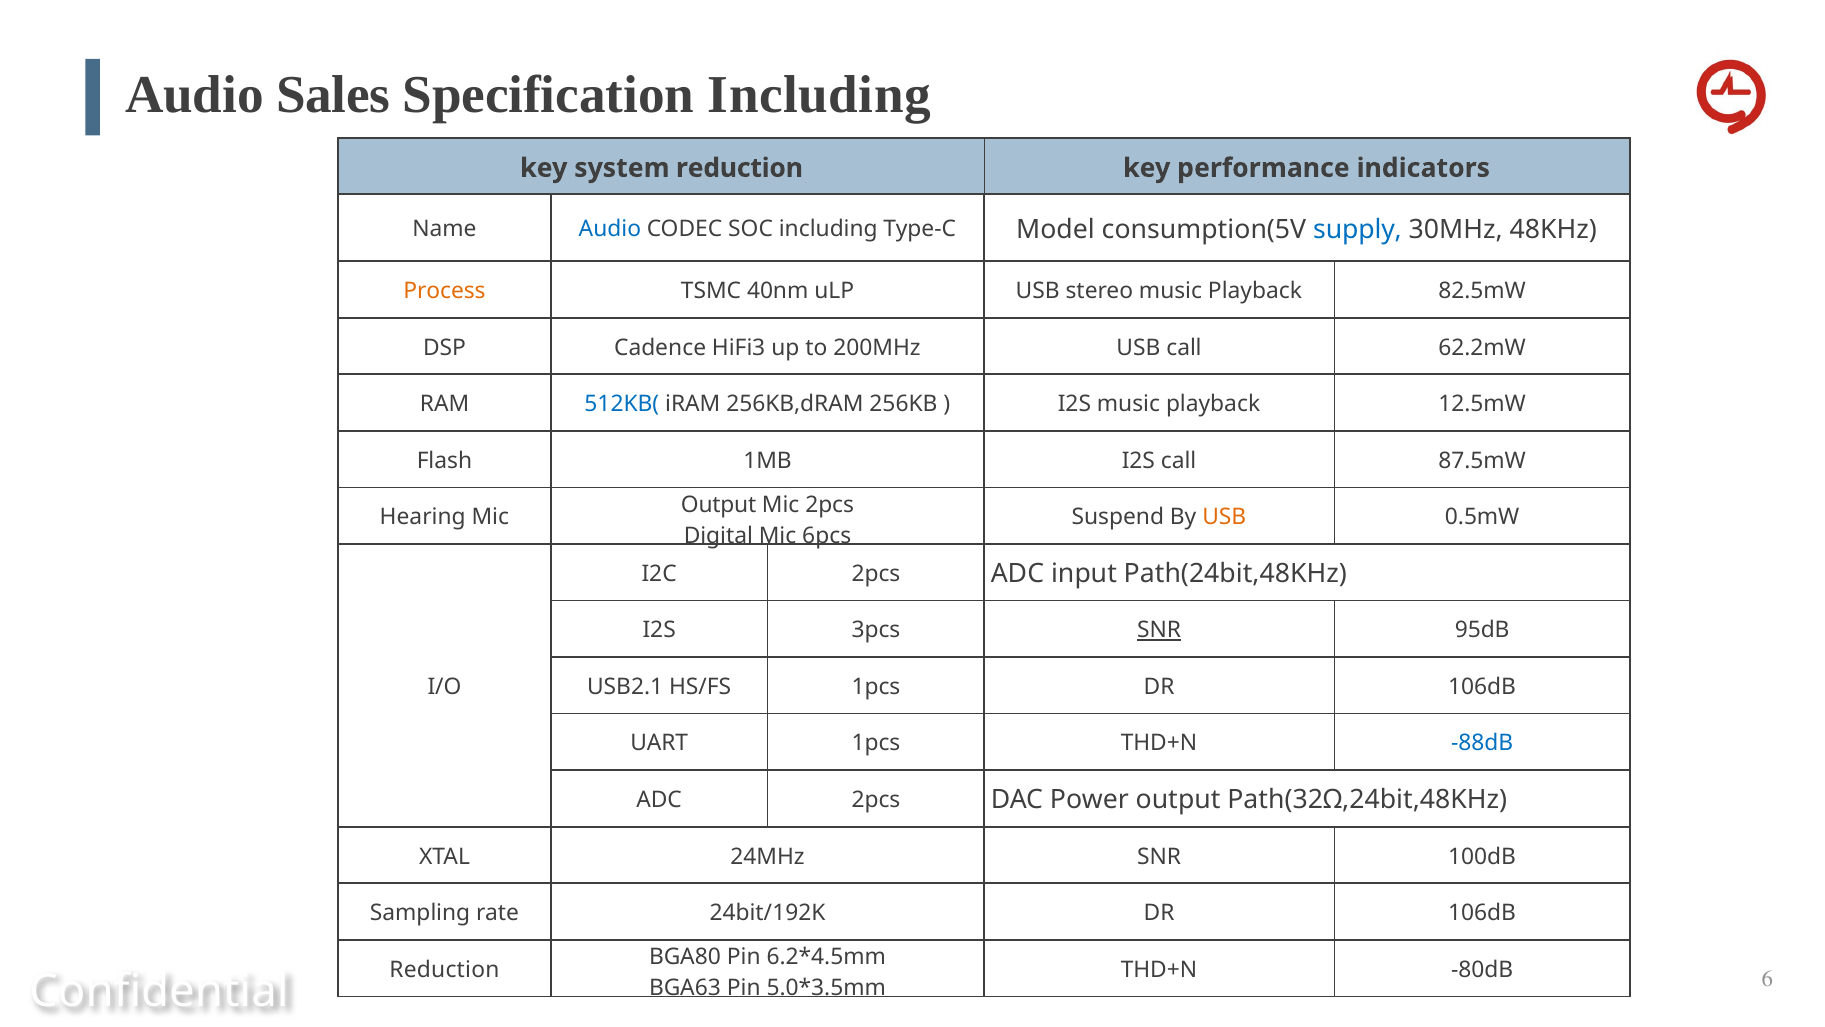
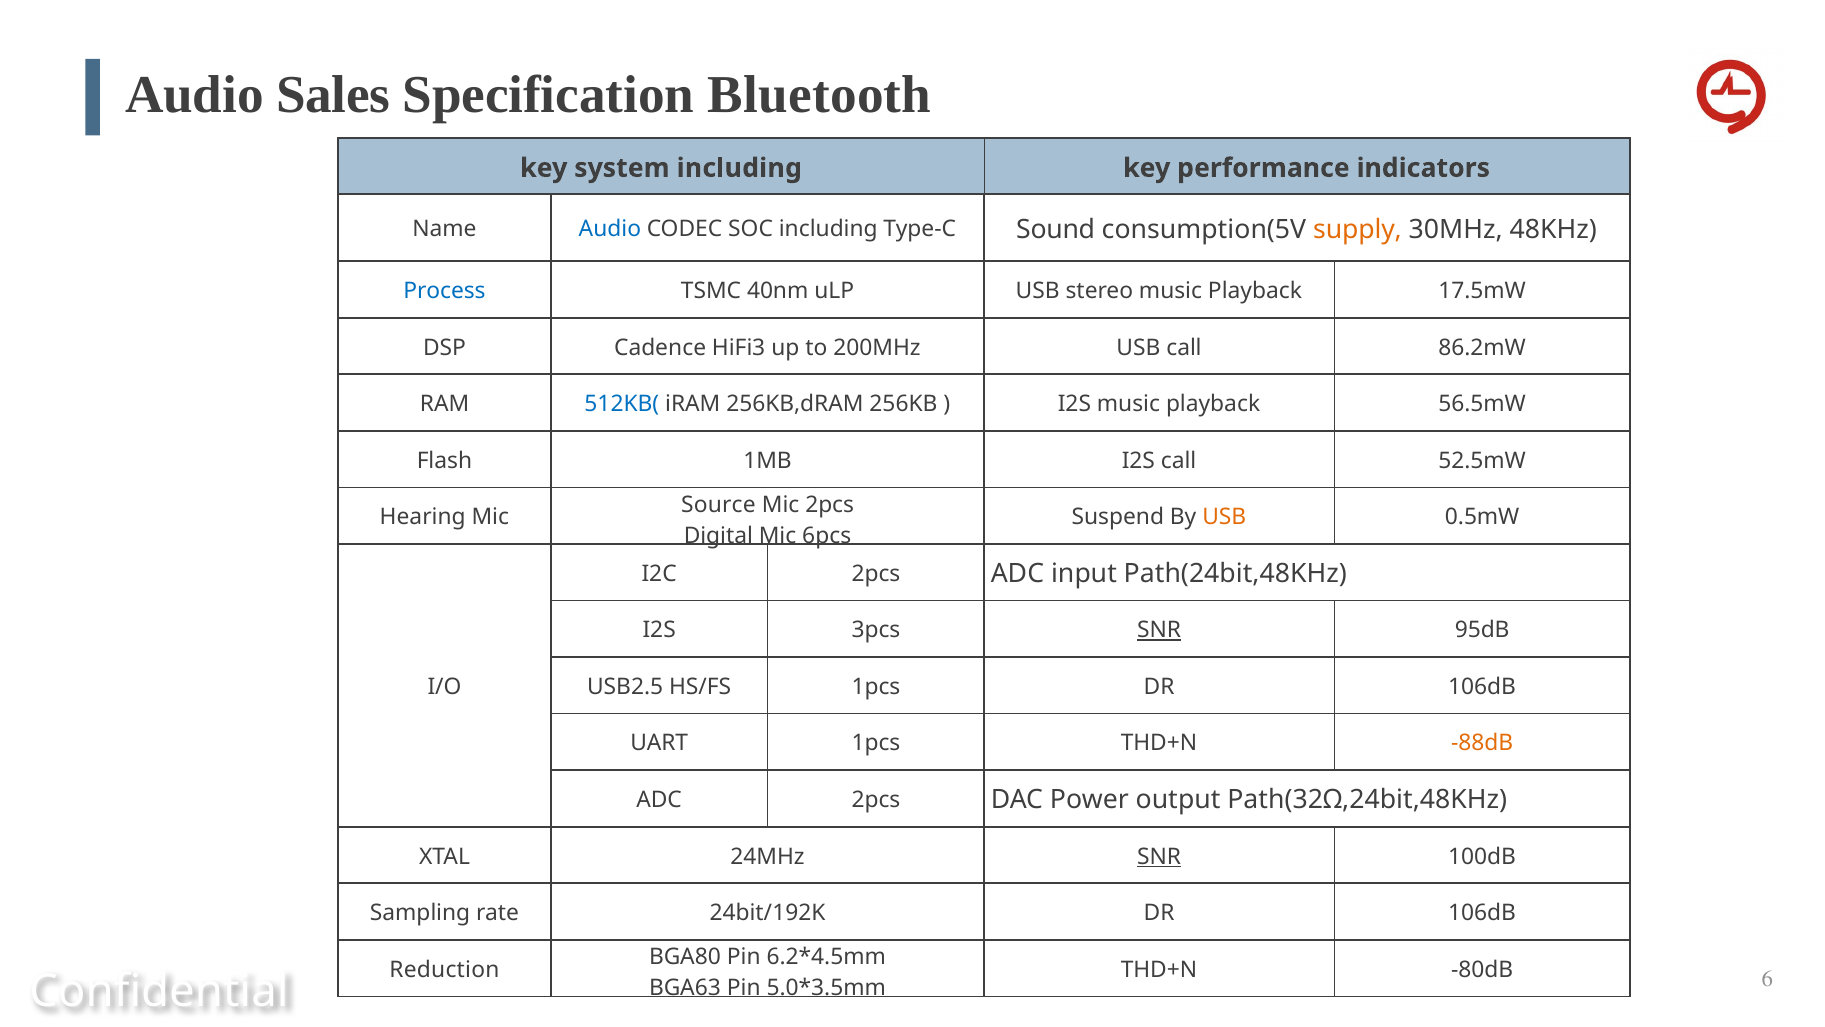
Specification Including: Including -> Bluetooth (820, 95)
system reduction: reduction -> including (739, 168)
Model: Model -> Sound (1056, 229)
supply colour: blue -> orange (1358, 229)
Process colour: orange -> blue (444, 291)
82.5mW: 82.5mW -> 17.5mW (1482, 291)
62.2mW: 62.2mW -> 86.2mW (1482, 347)
12.5mW: 12.5mW -> 56.5mW (1482, 404)
87.5mW: 87.5mW -> 52.5mW (1482, 460)
Output: Output -> Source (718, 504)
USB2.1: USB2.1 -> USB2.5 (625, 687)
-88dB colour: blue -> orange (1482, 743)
SNR underline: none -> present (1159, 856)
